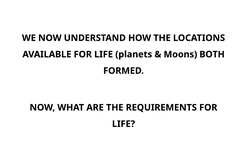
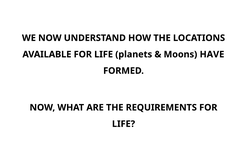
BOTH: BOTH -> HAVE (212, 54)
